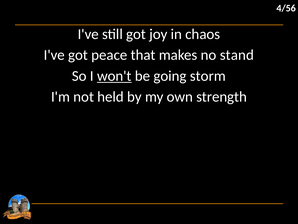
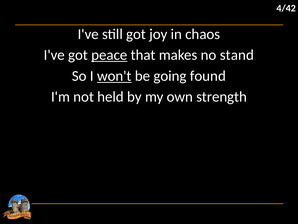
4/56: 4/56 -> 4/42 (286, 8)
peace underline: none -> present (109, 55)
storm: storm -> found (208, 76)
